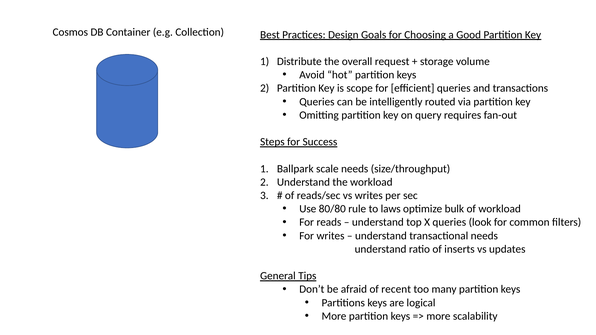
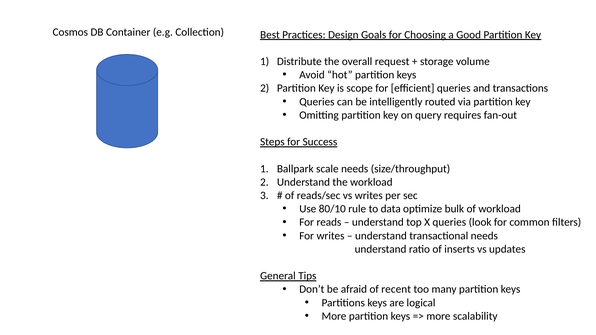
80/80: 80/80 -> 80/10 (332, 209)
laws: laws -> data (391, 209)
